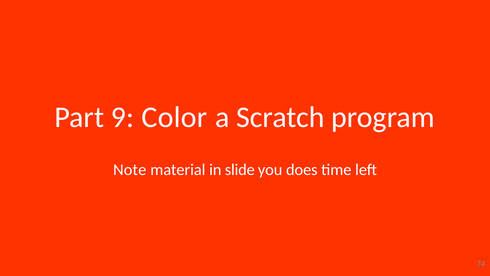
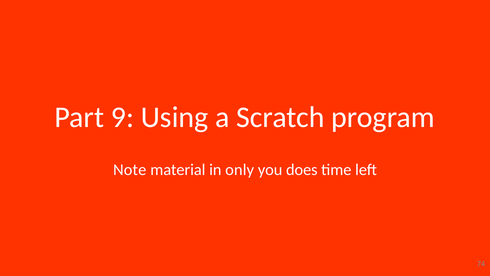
Color: Color -> Using (175, 117)
slide: slide -> only (240, 170)
